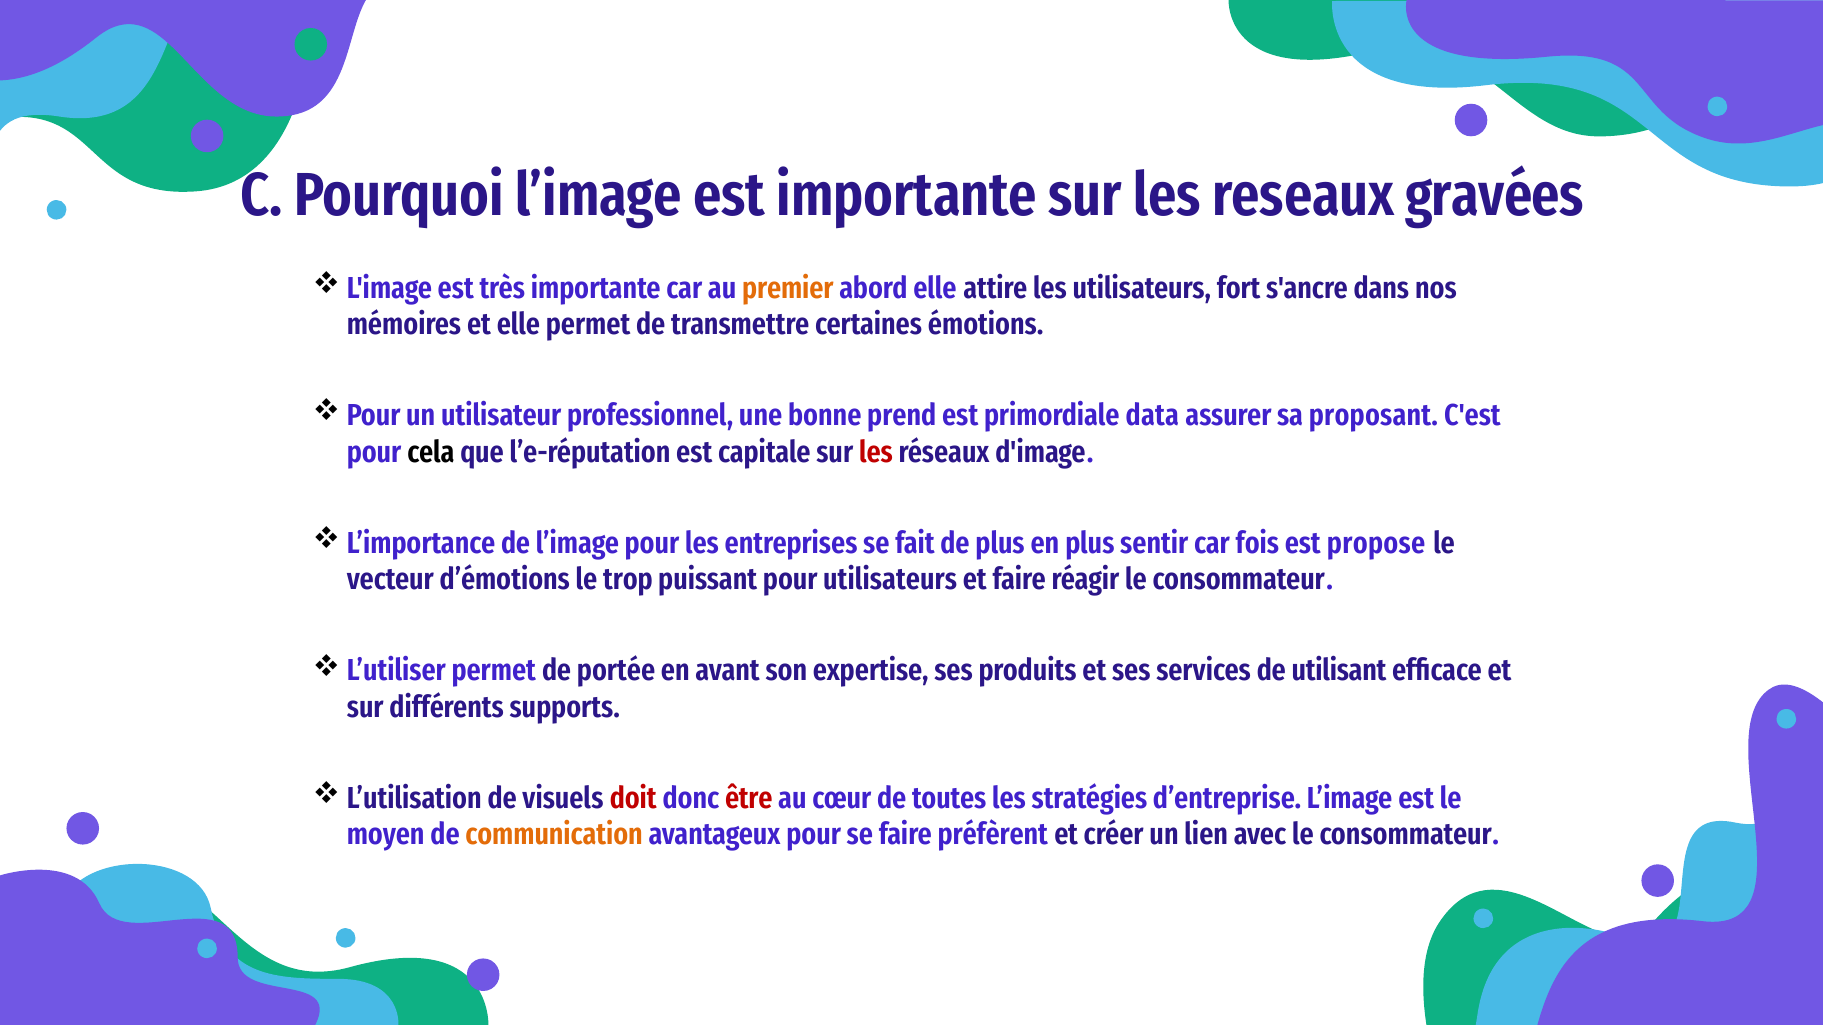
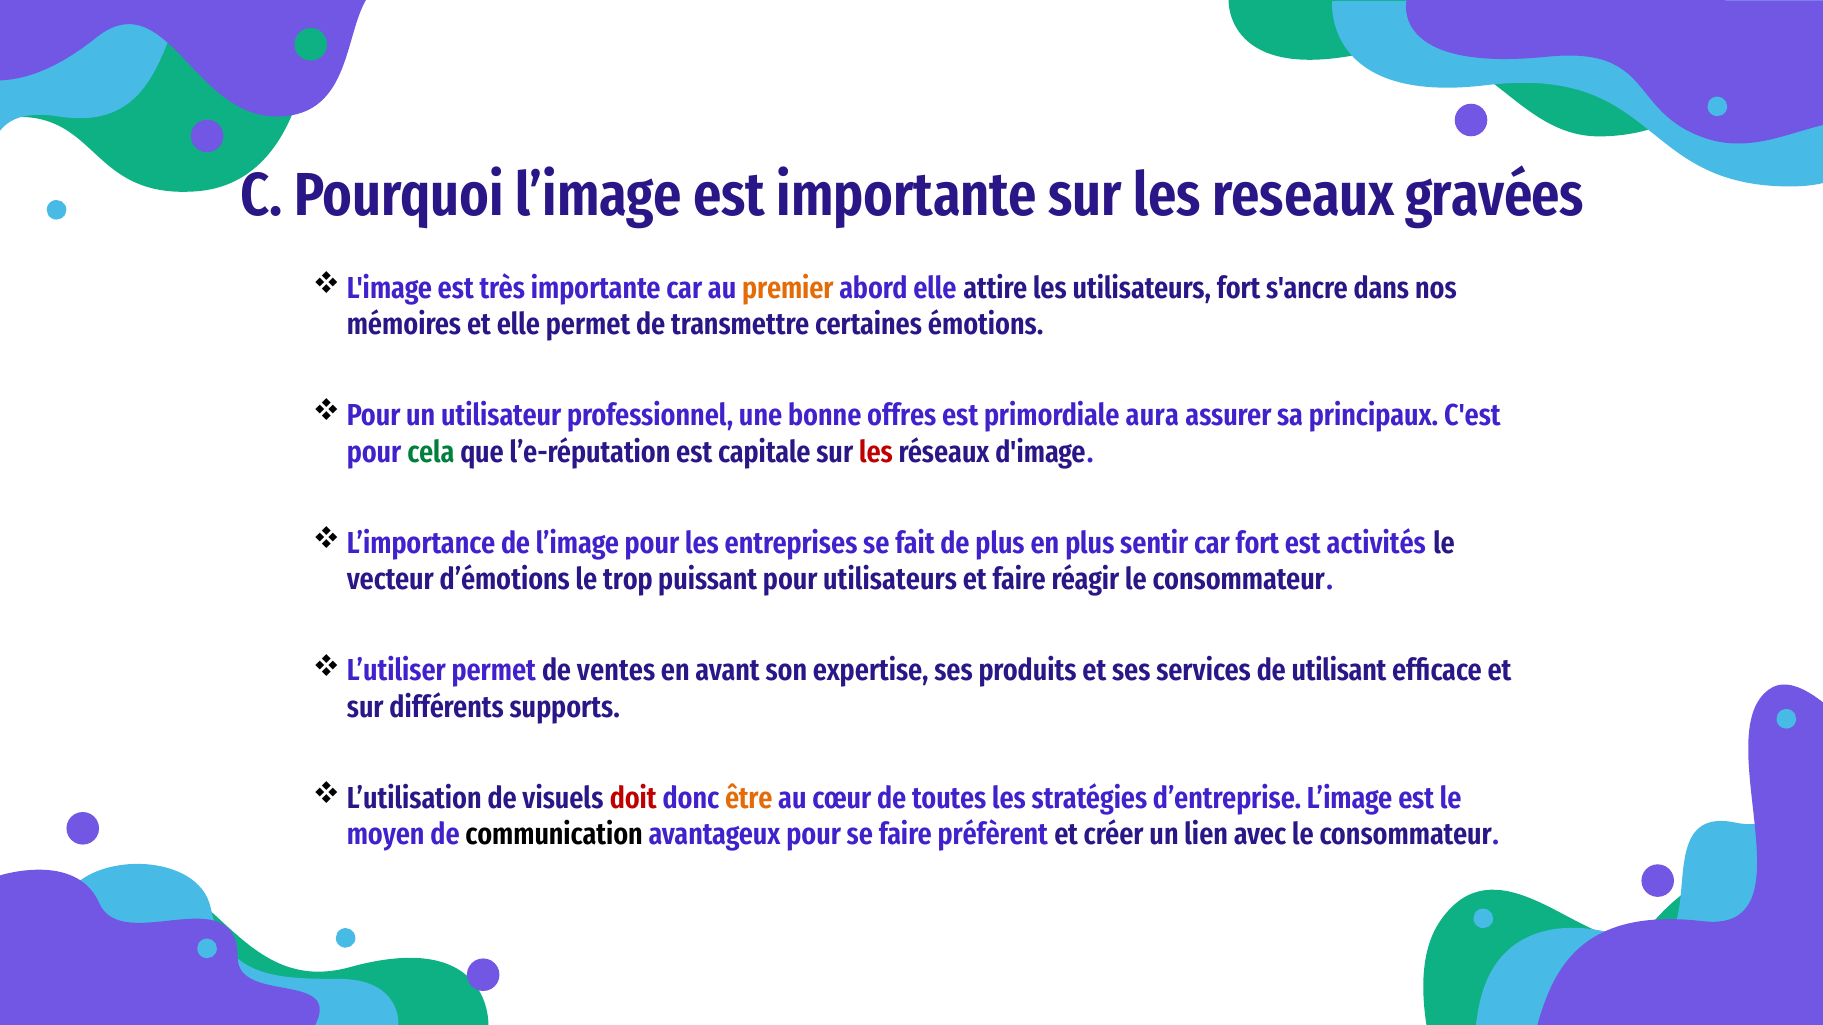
prend: prend -> offres (902, 416)
data: data -> aura (1152, 416)
proposant: proposant -> principaux (1374, 416)
cela colour: black -> green (431, 452)
car fois: fois -> fort (1257, 544)
propose: propose -> activités (1376, 544)
portée: portée -> ventes (616, 671)
être colour: red -> orange (749, 799)
communication colour: orange -> black (554, 835)
